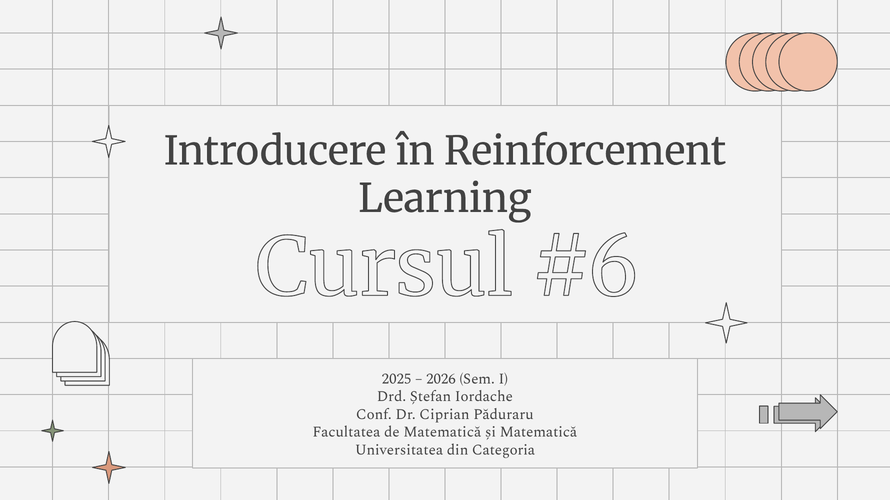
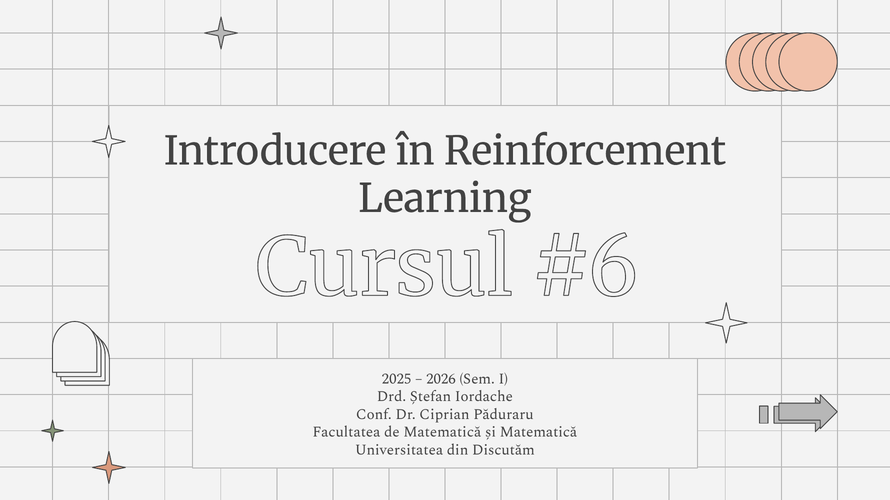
Categoria: Categoria -> Discutăm (503, 450)
